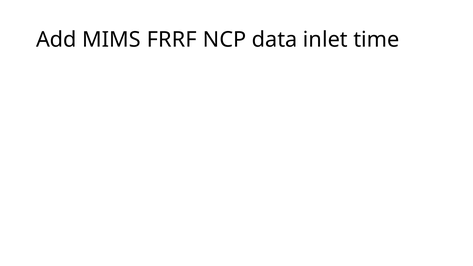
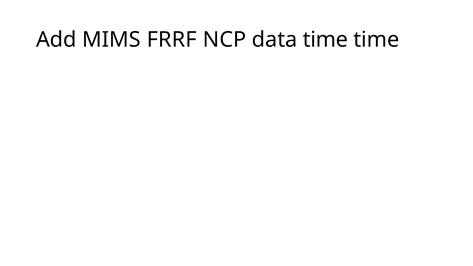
data inlet: inlet -> time (326, 40)
